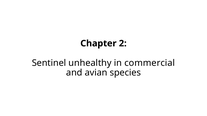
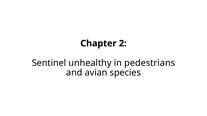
commercial: commercial -> pedestrians (150, 63)
